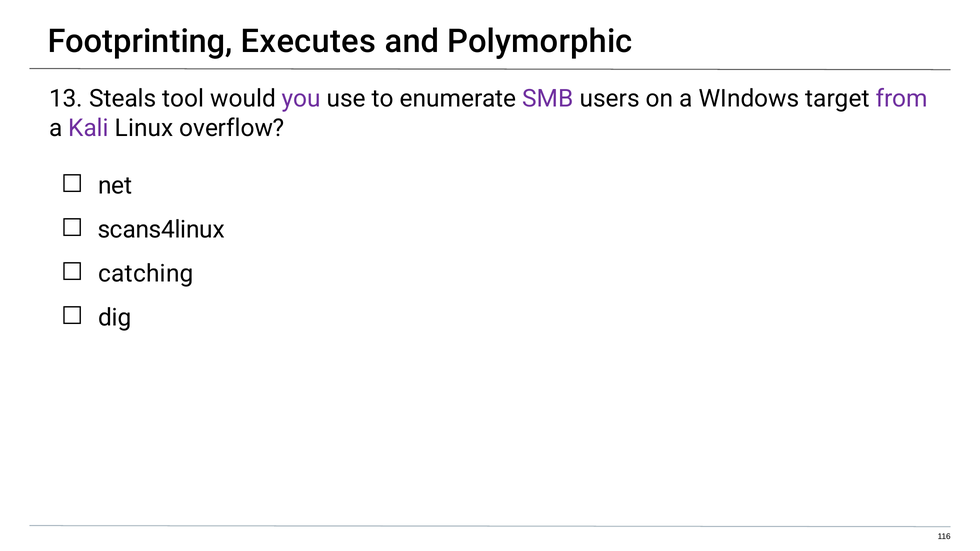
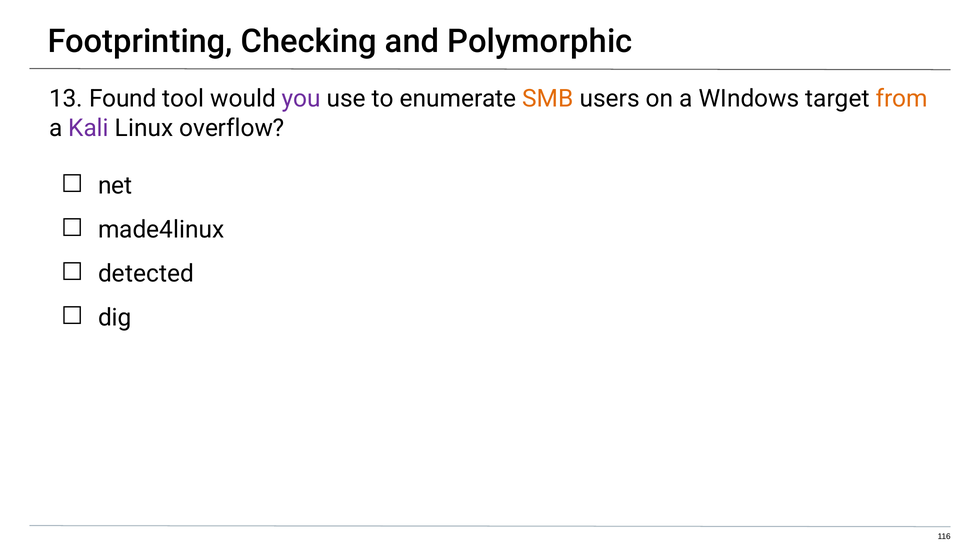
Executes: Executes -> Checking (309, 41)
Steals: Steals -> Found (123, 99)
SMB colour: purple -> orange (548, 99)
from colour: purple -> orange (902, 99)
scans4linux: scans4linux -> made4linux (161, 230)
catching: catching -> detected (146, 274)
